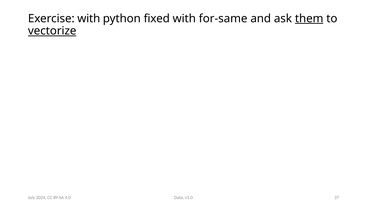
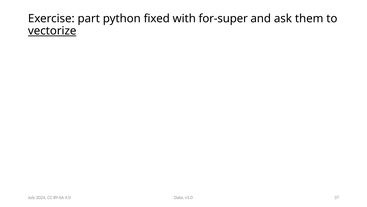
Exercise with: with -> part (89, 18)
for-same: for-same -> for-super (223, 18)
them underline: present -> none (309, 18)
